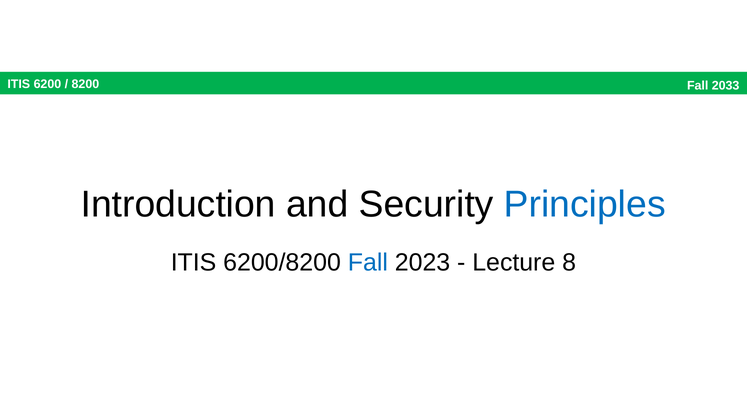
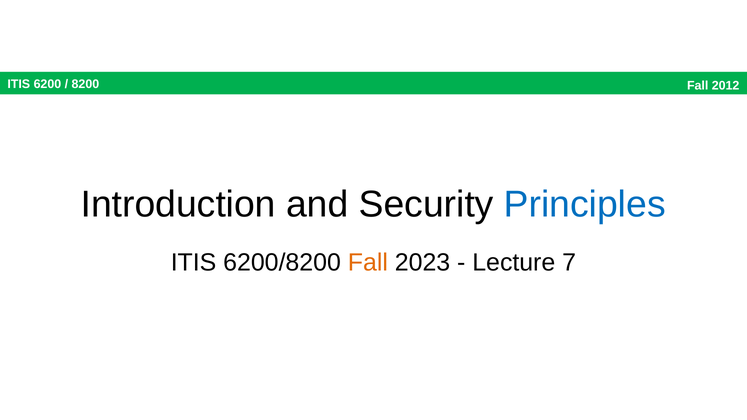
2033: 2033 -> 2012 (726, 86)
Fall colour: blue -> orange (368, 263)
8: 8 -> 7 (569, 263)
